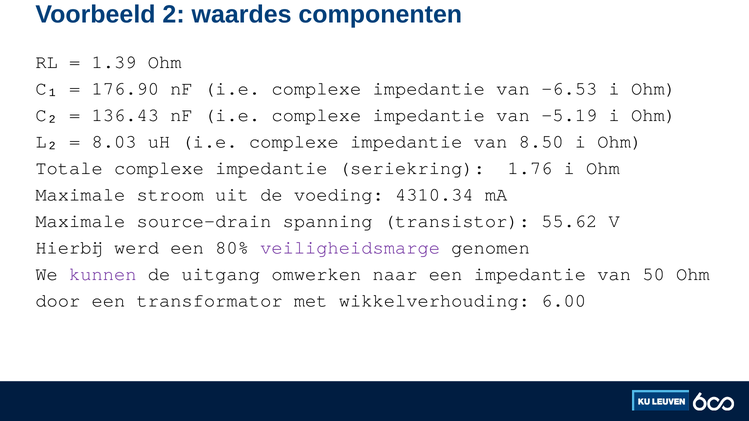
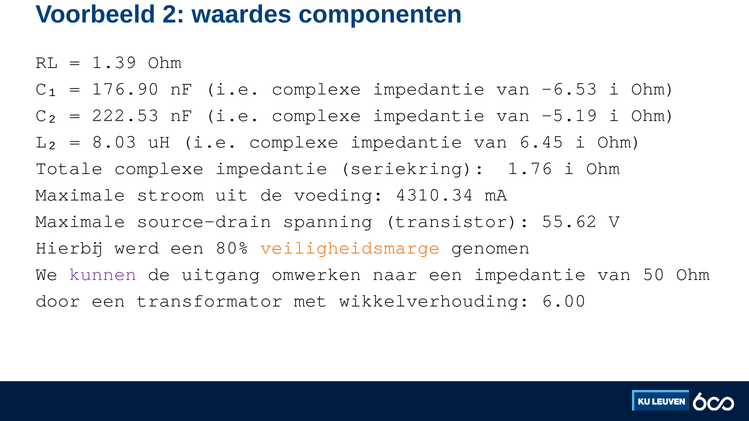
136.43: 136.43 -> 222.53 (125, 115)
8.50: 8.50 -> 6.45 (541, 142)
veiligheidsmarge colour: purple -> orange (350, 248)
